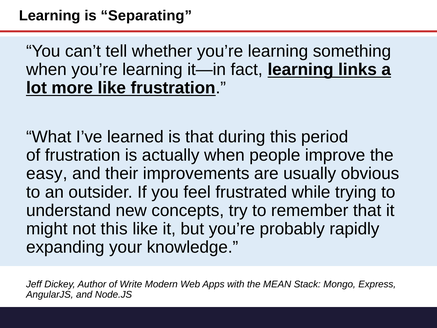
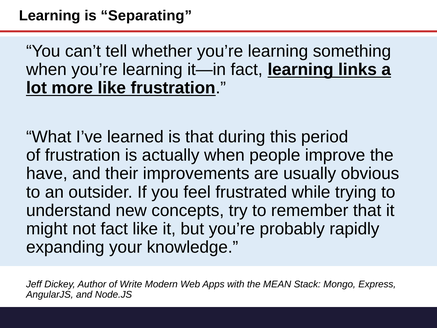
easy: easy -> have (47, 174)
not this: this -> fact (114, 229)
